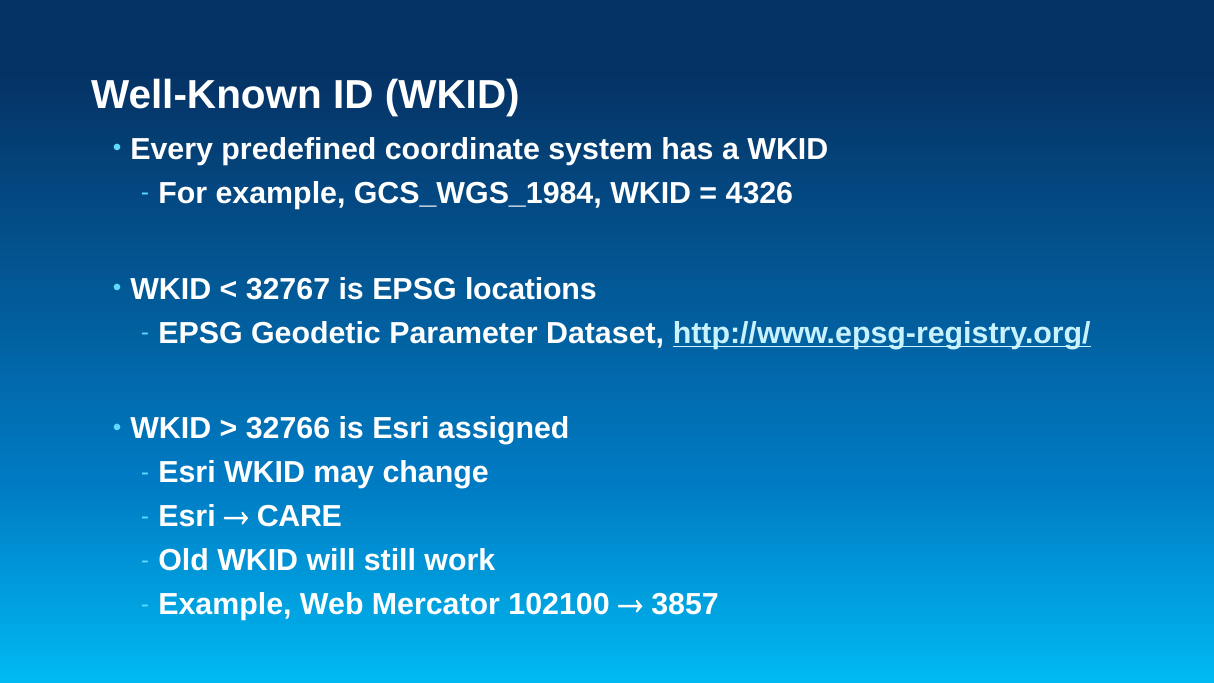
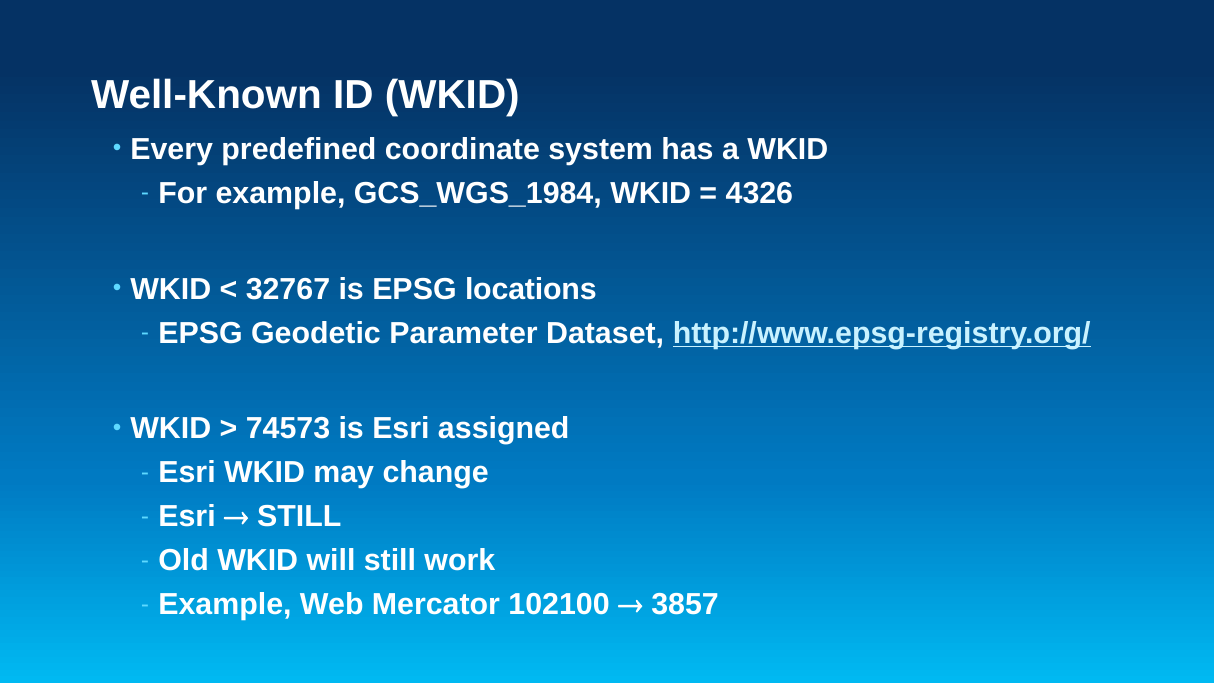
32766: 32766 -> 74573 (288, 429)
CARE: CARE -> STILL (299, 517)
